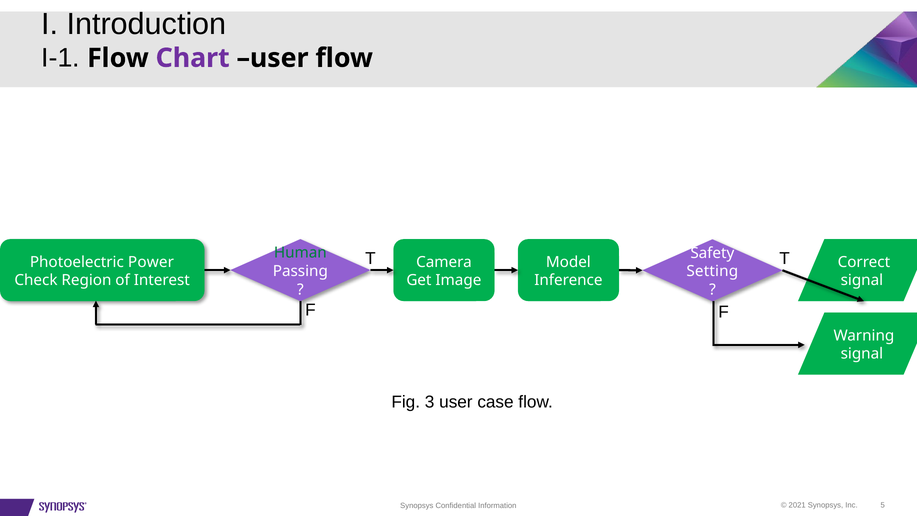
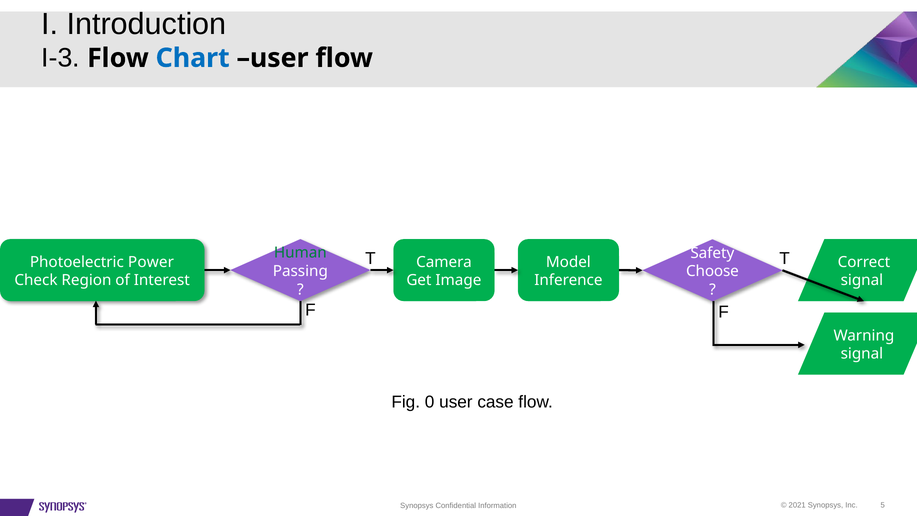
I-1: I-1 -> I-3 (61, 58)
Chart colour: purple -> blue (193, 58)
Setting: Setting -> Choose (712, 271)
3: 3 -> 0 (430, 402)
